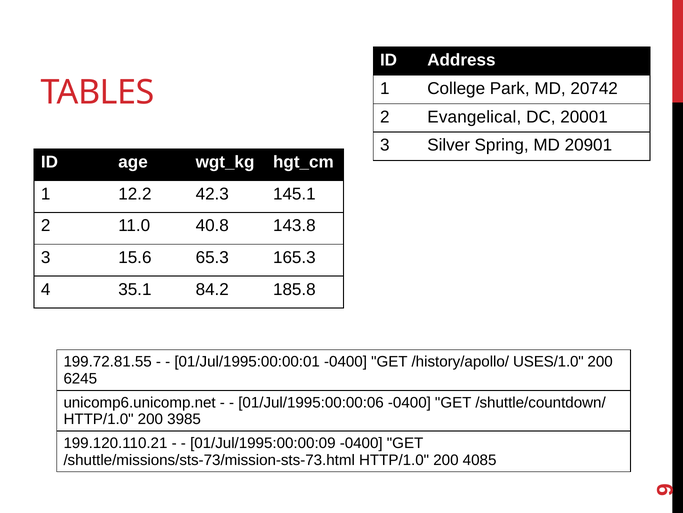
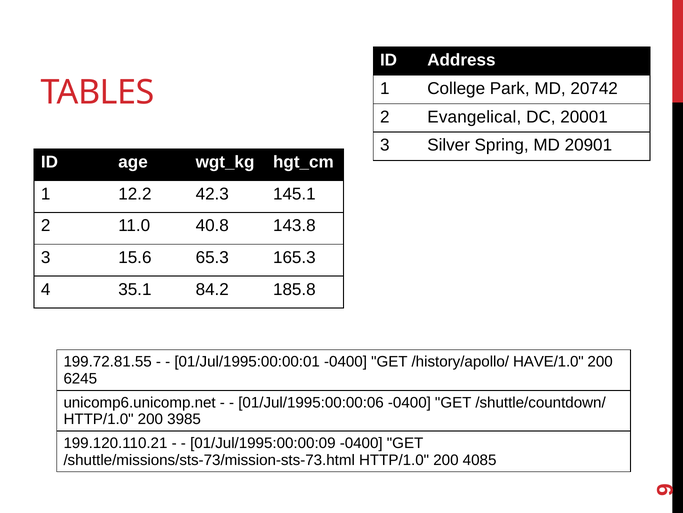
USES/1.0: USES/1.0 -> HAVE/1.0 (548, 361)
